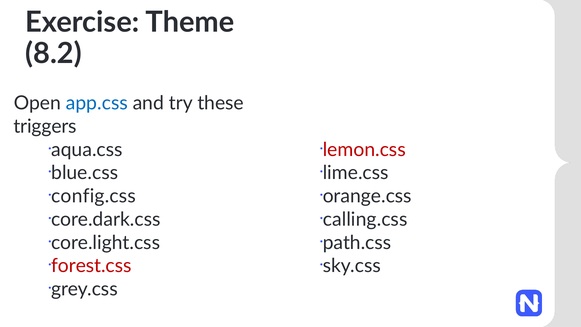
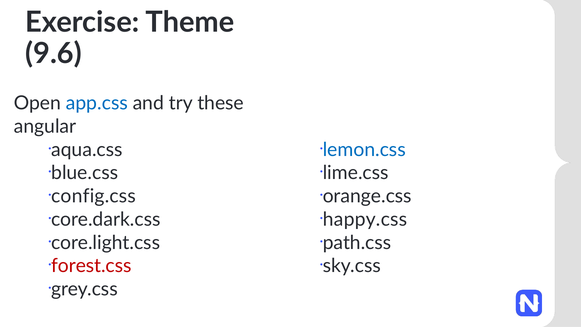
8.2: 8.2 -> 9.6 (53, 54)
triggers: triggers -> angular (45, 126)
lemon.css colour: red -> blue (364, 150)
calling.css: calling.css -> happy.css (365, 219)
